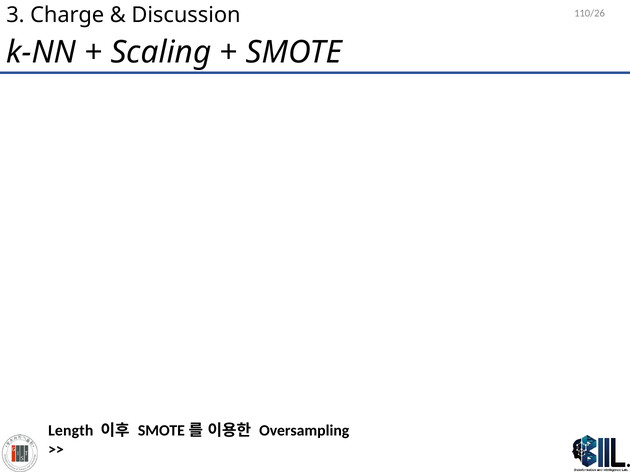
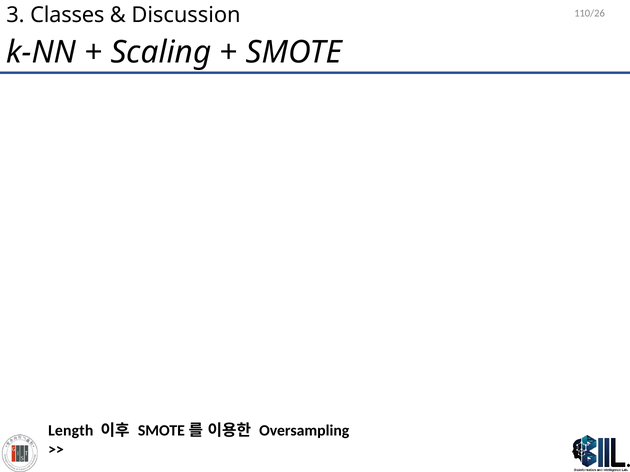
Charge: Charge -> Classes (67, 15)
